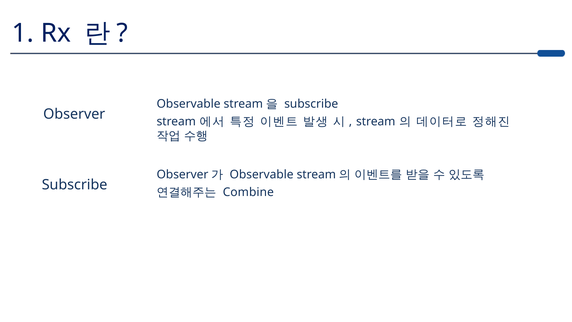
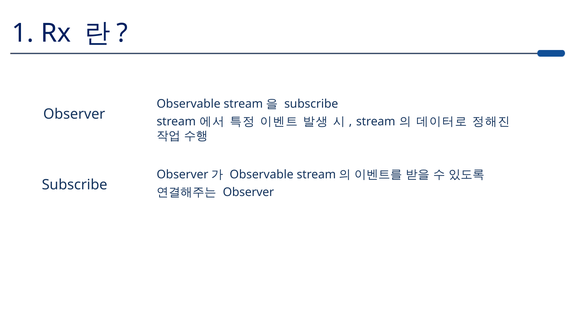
Combine: Combine -> Observer (248, 192)
